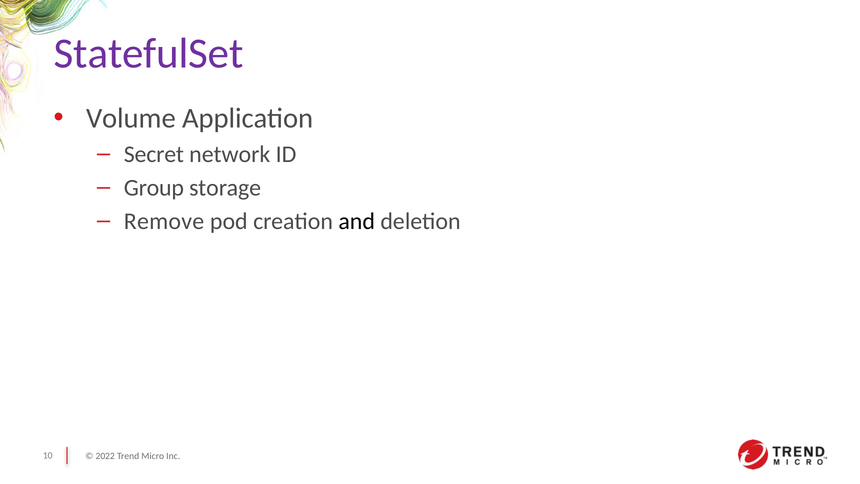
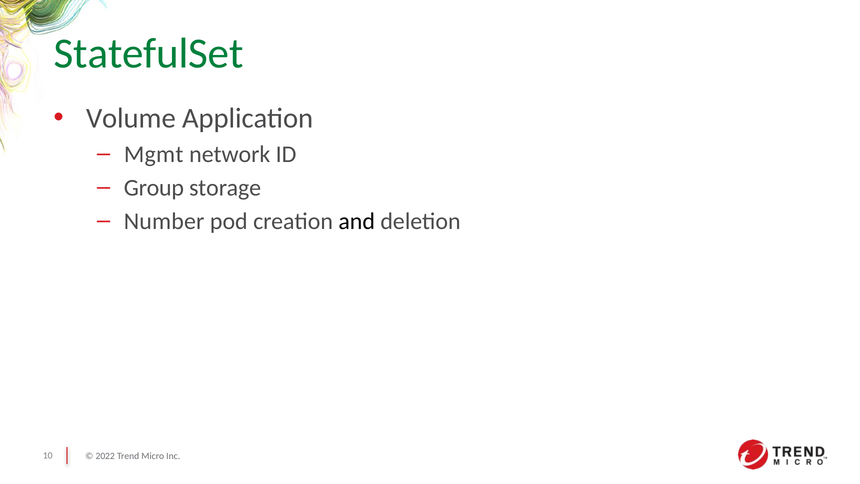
StatefulSet colour: purple -> green (149, 54)
Secret: Secret -> Mgmt (154, 154)
Remove: Remove -> Number (164, 221)
